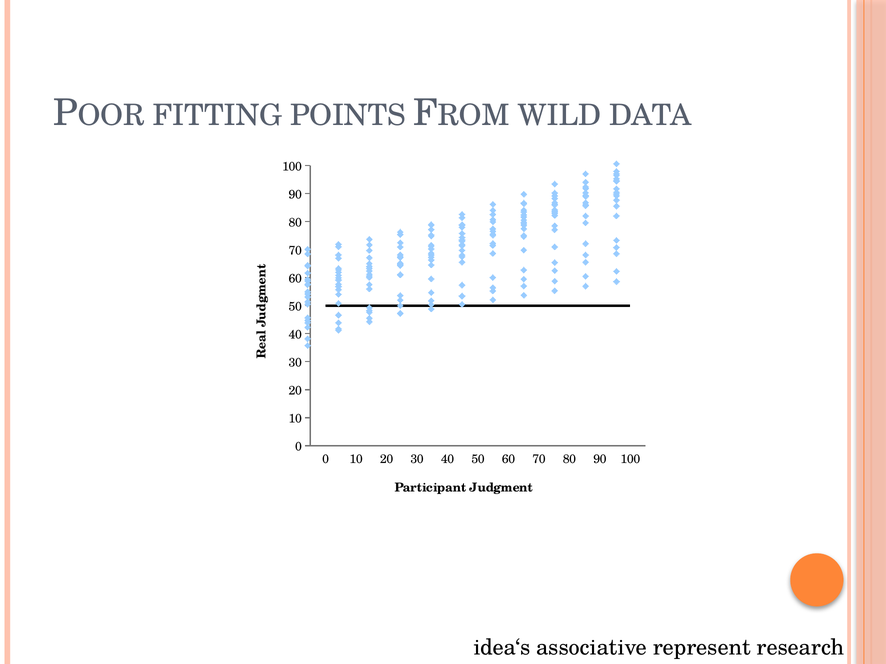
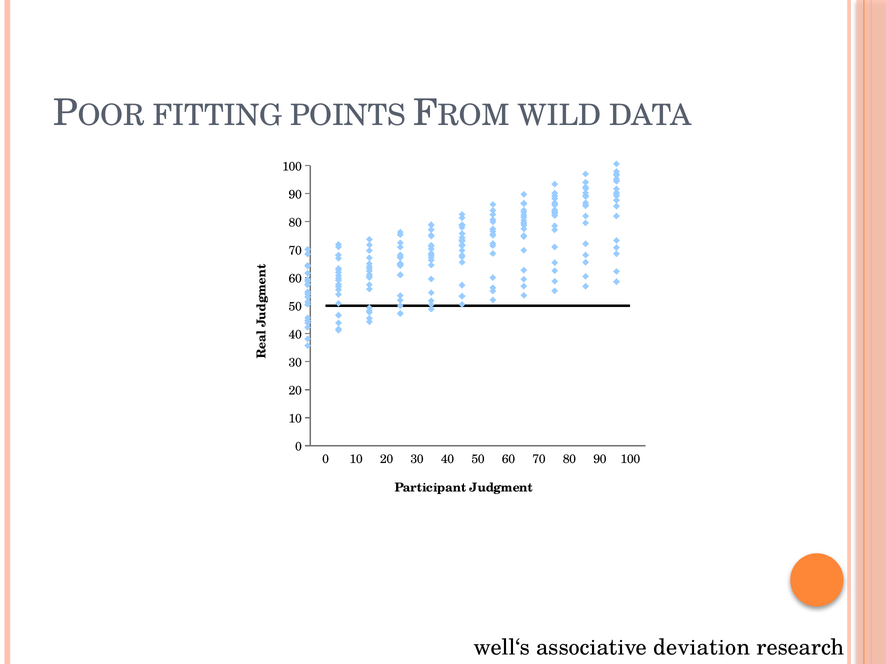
idea‘s: idea‘s -> well‘s (502, 648)
represent: represent -> deviation (702, 648)
